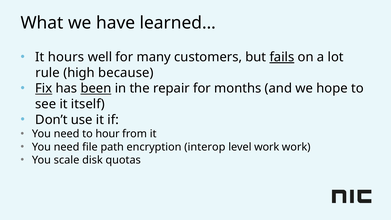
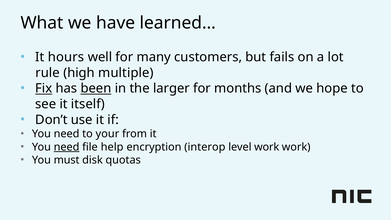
fails underline: present -> none (282, 57)
because: because -> multiple (126, 73)
repair: repair -> larger (171, 88)
hour: hour -> your (107, 134)
need underline: none -> present (67, 147)
path: path -> help (112, 147)
scale: scale -> must (67, 160)
